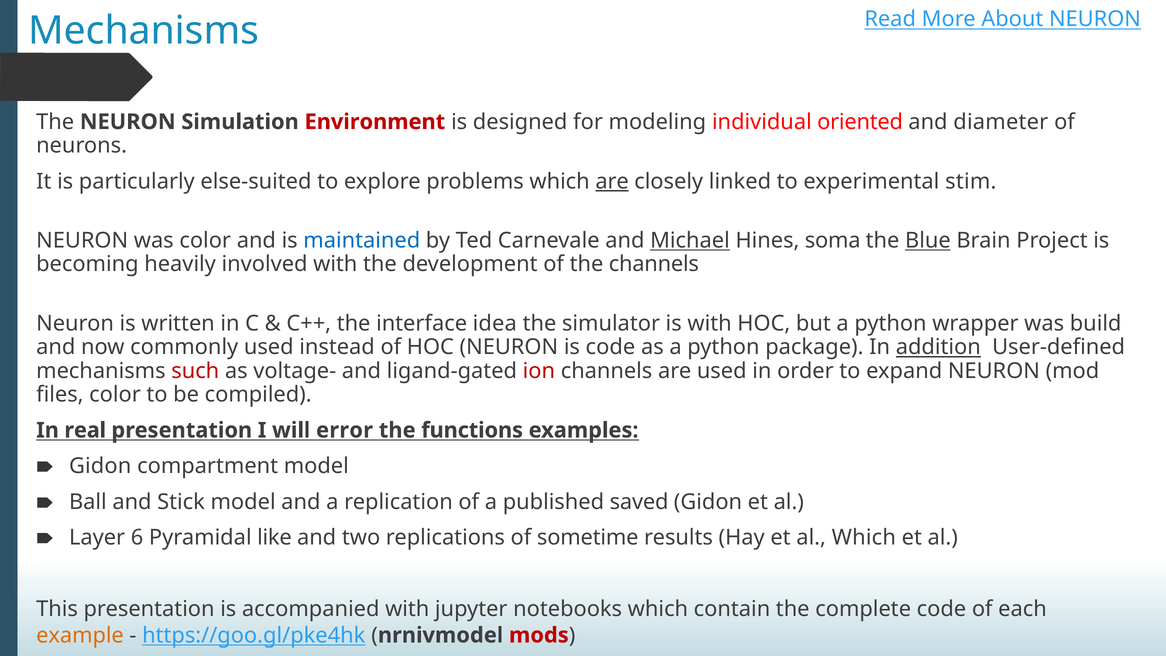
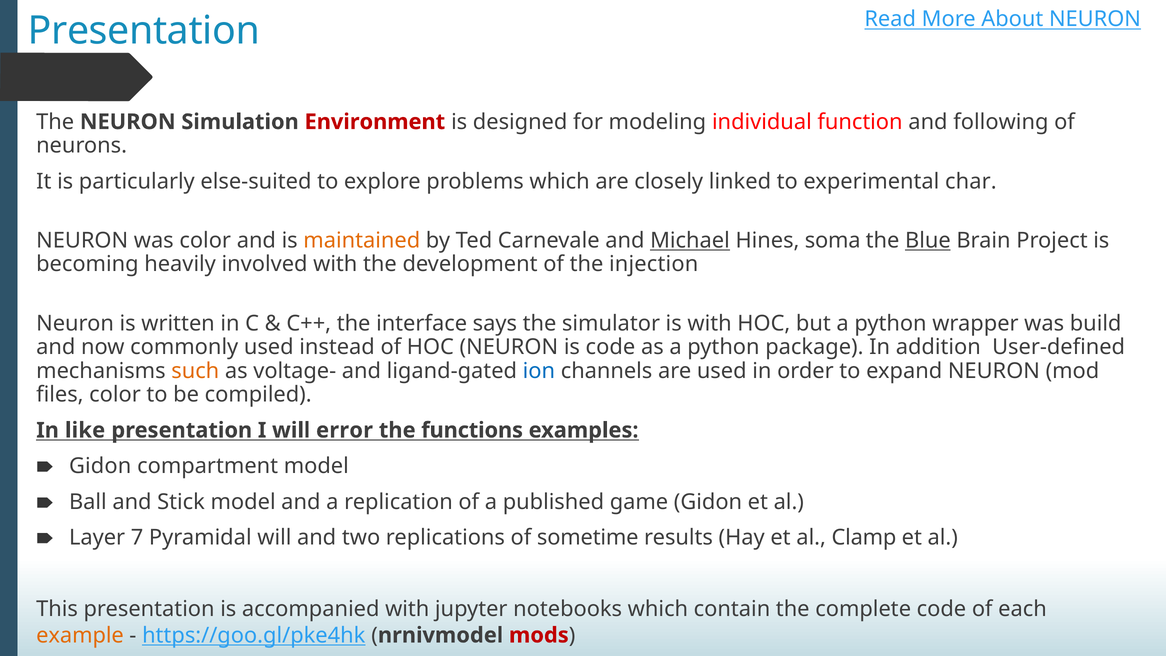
Mechanisms: Mechanisms -> Presentation (144, 31)
oriented: oriented -> function (860, 122)
diameter: diameter -> following (1001, 122)
are underline: present -> none (612, 181)
stim: stim -> char (971, 181)
maintained colour: blue -> orange (362, 241)
the channels: channels -> injection (654, 264)
idea: idea -> says (495, 324)
addition underline: present -> none (938, 347)
such colour: red -> orange (195, 371)
ion colour: red -> blue (539, 371)
real: real -> like (85, 430)
saved: saved -> game (639, 502)
6: 6 -> 7 (137, 538)
Pyramidal like: like -> will (274, 538)
al Which: Which -> Clamp (864, 538)
